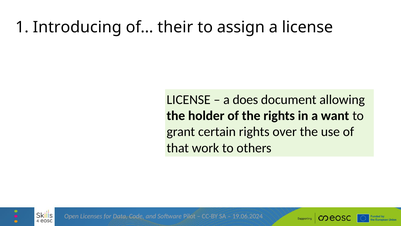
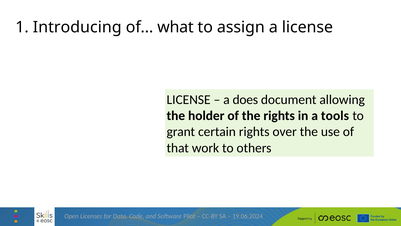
their: their -> what (175, 27)
want: want -> tools (335, 116)
